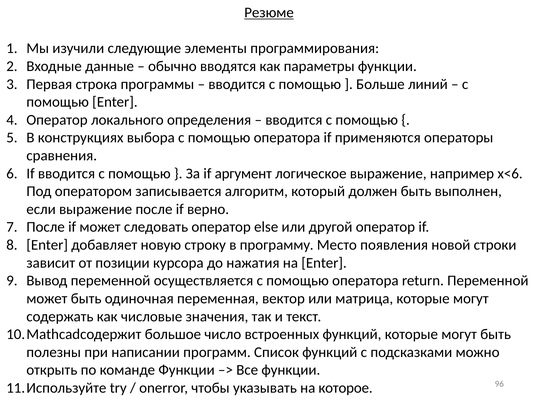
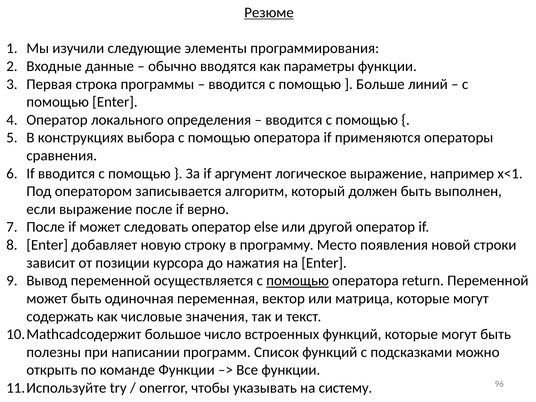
x<6: x<6 -> x<1 (510, 173)
помощью underline: none -> present (298, 281)
которое: которое -> систему (345, 388)
